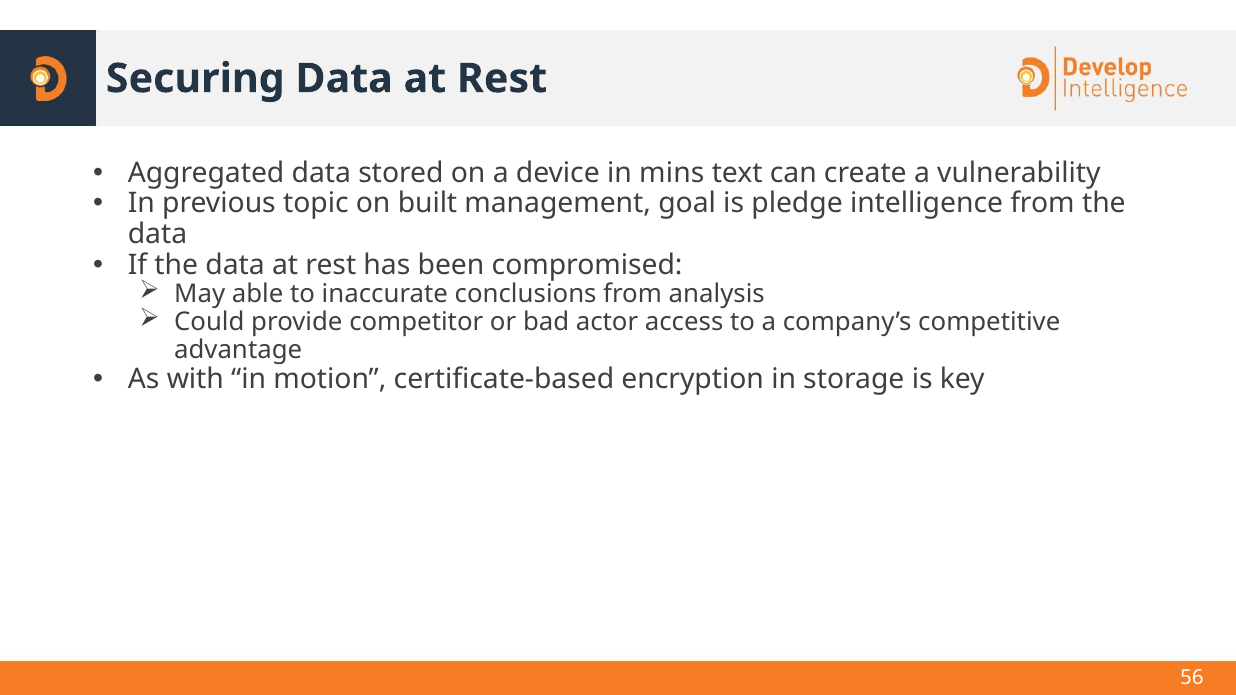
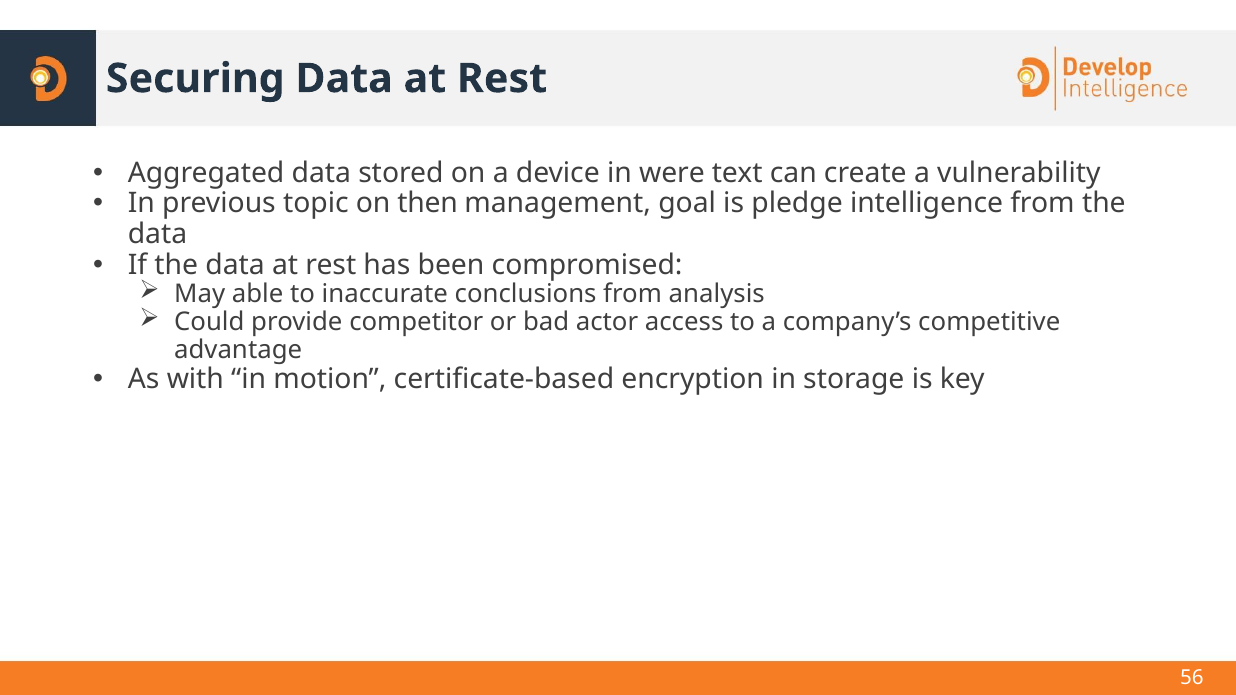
mins: mins -> were (672, 173)
built: built -> then (428, 204)
